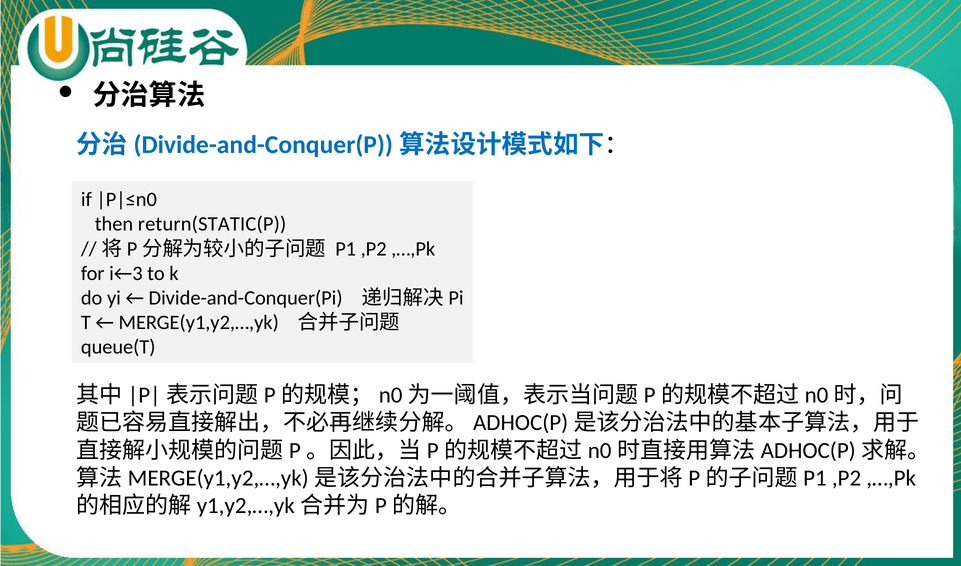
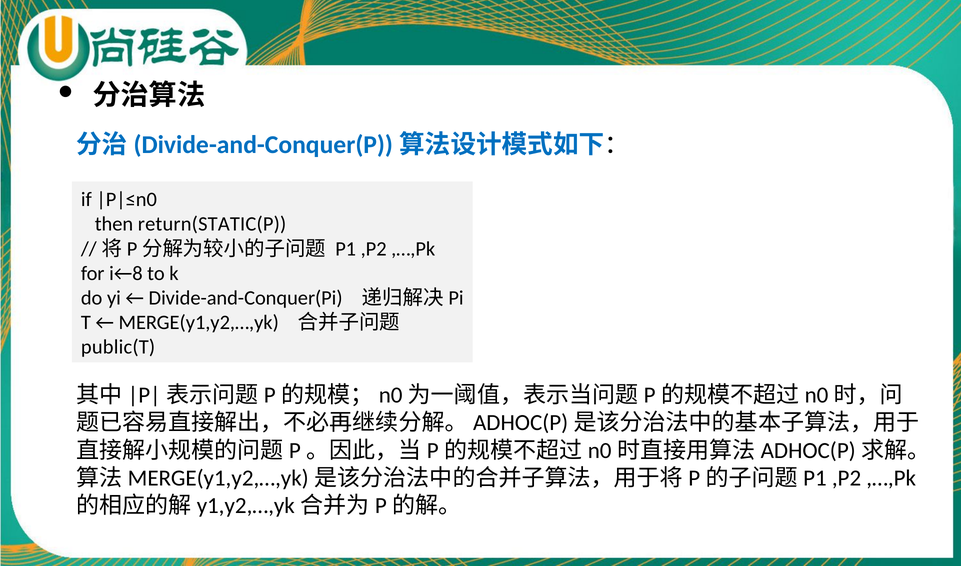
i←3: i←3 -> i←8 (126, 273)
queue(T: queue(T -> public(T (118, 347)
